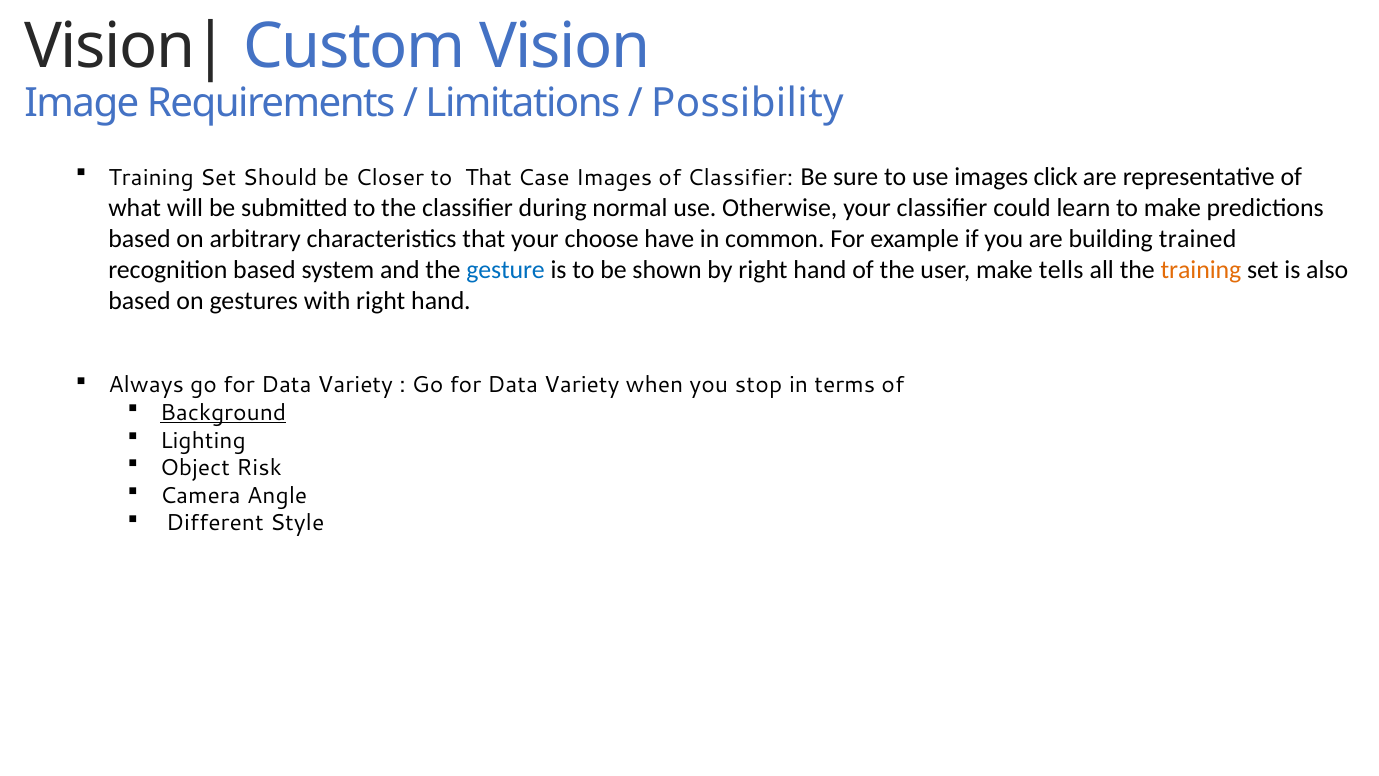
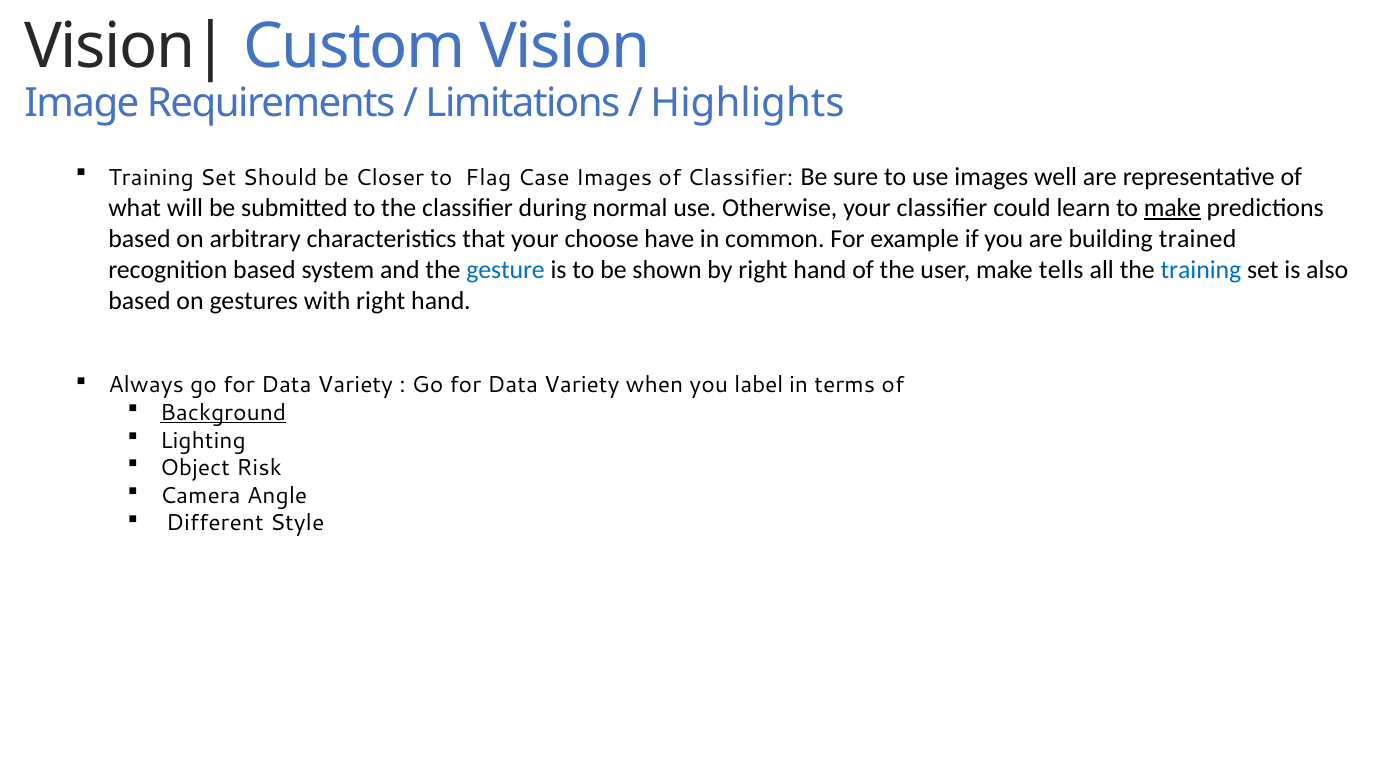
Possibility: Possibility -> Highlights (748, 103)
to That: That -> Flag (488, 178)
click: click -> well (1056, 177)
make underline: none -> present (1172, 208)
training colour: orange -> blue (1201, 270)
stop: stop -> label (759, 385)
